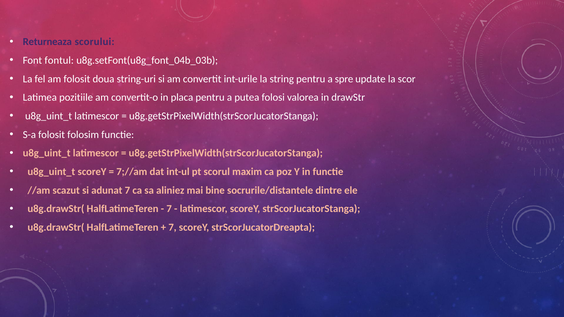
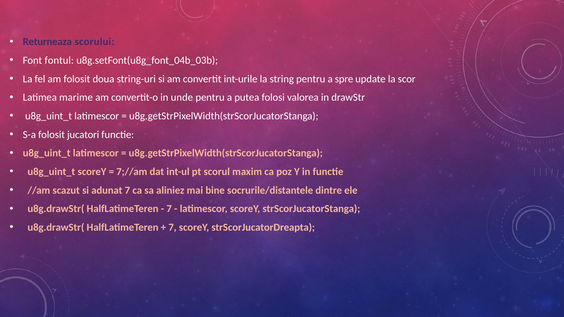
pozitiile: pozitiile -> marime (76, 98)
placa: placa -> unde (182, 98)
folosim: folosim -> jucatori (83, 135)
